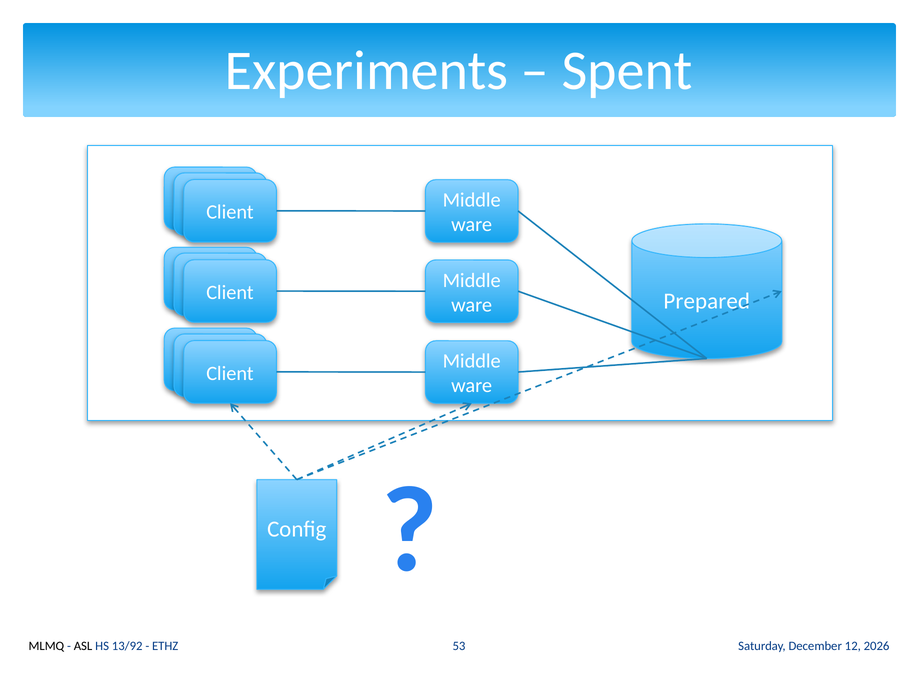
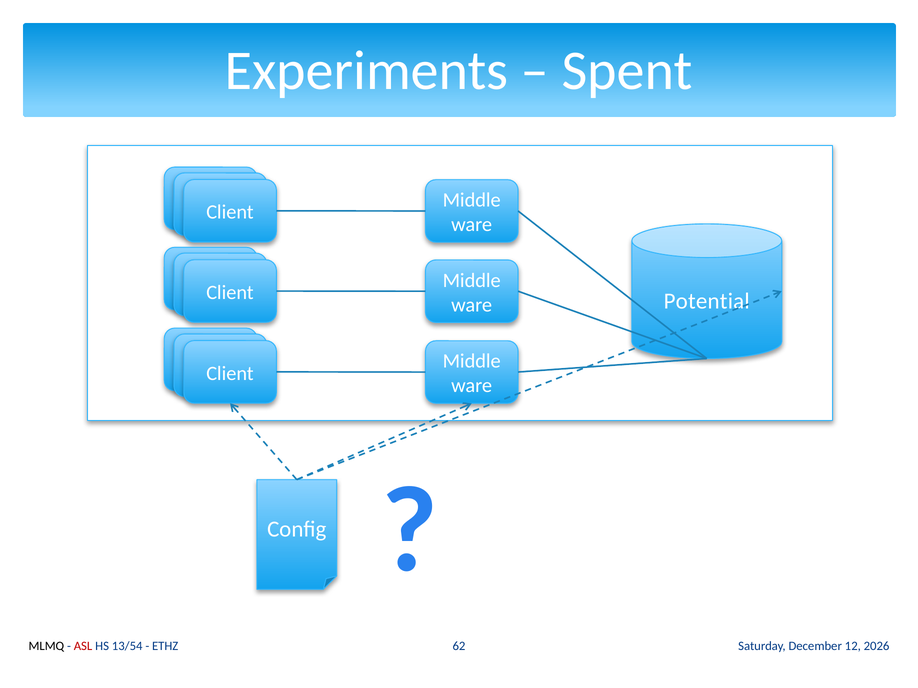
Prepared: Prepared -> Potential (707, 301)
ASL colour: black -> red (83, 647)
13/92: 13/92 -> 13/54 (127, 647)
53: 53 -> 62 (459, 647)
